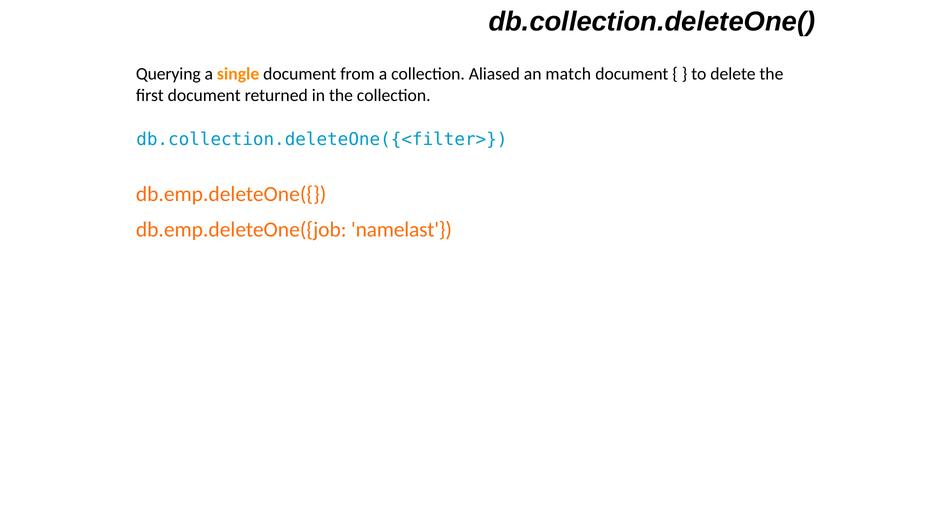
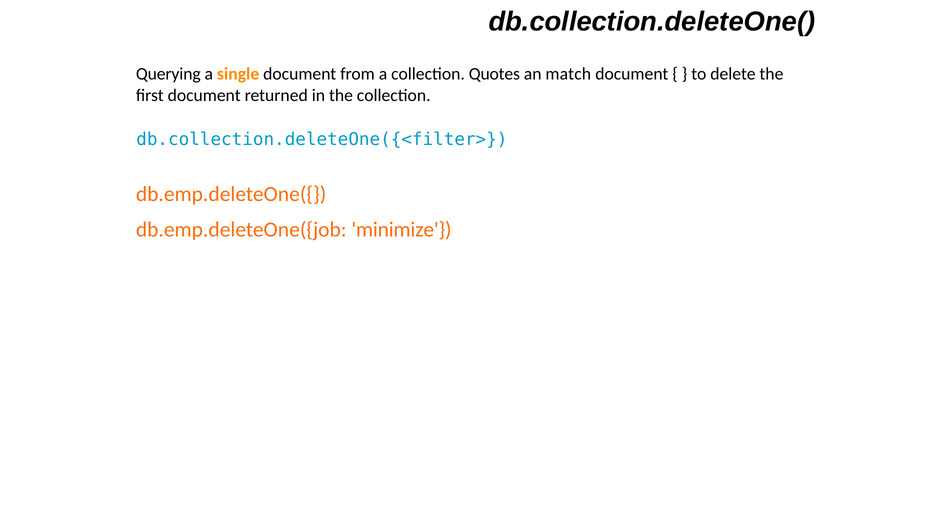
Aliased: Aliased -> Quotes (494, 74)
namelast: namelast -> minimize (402, 229)
